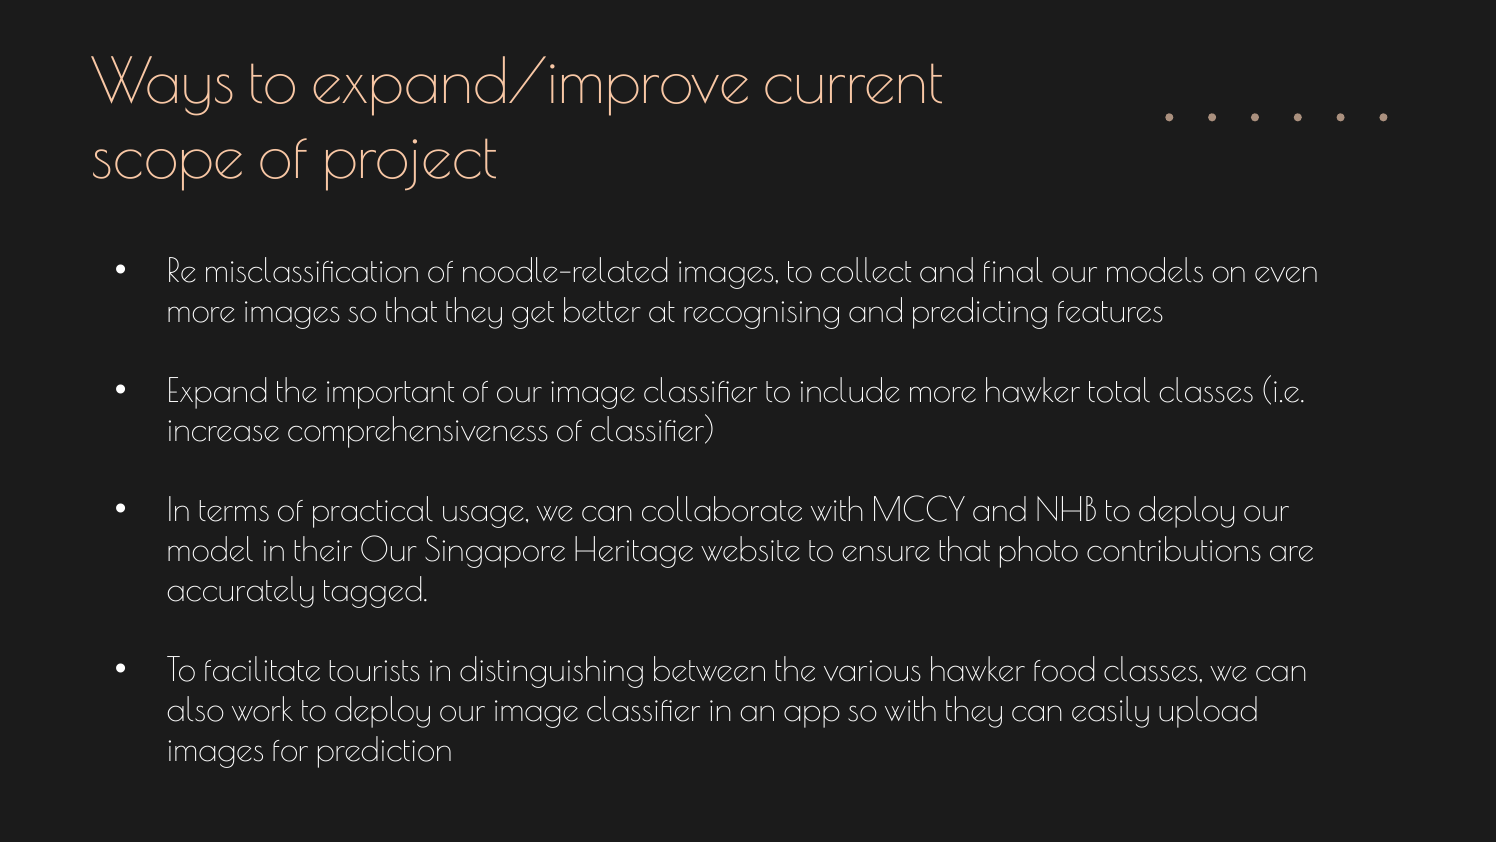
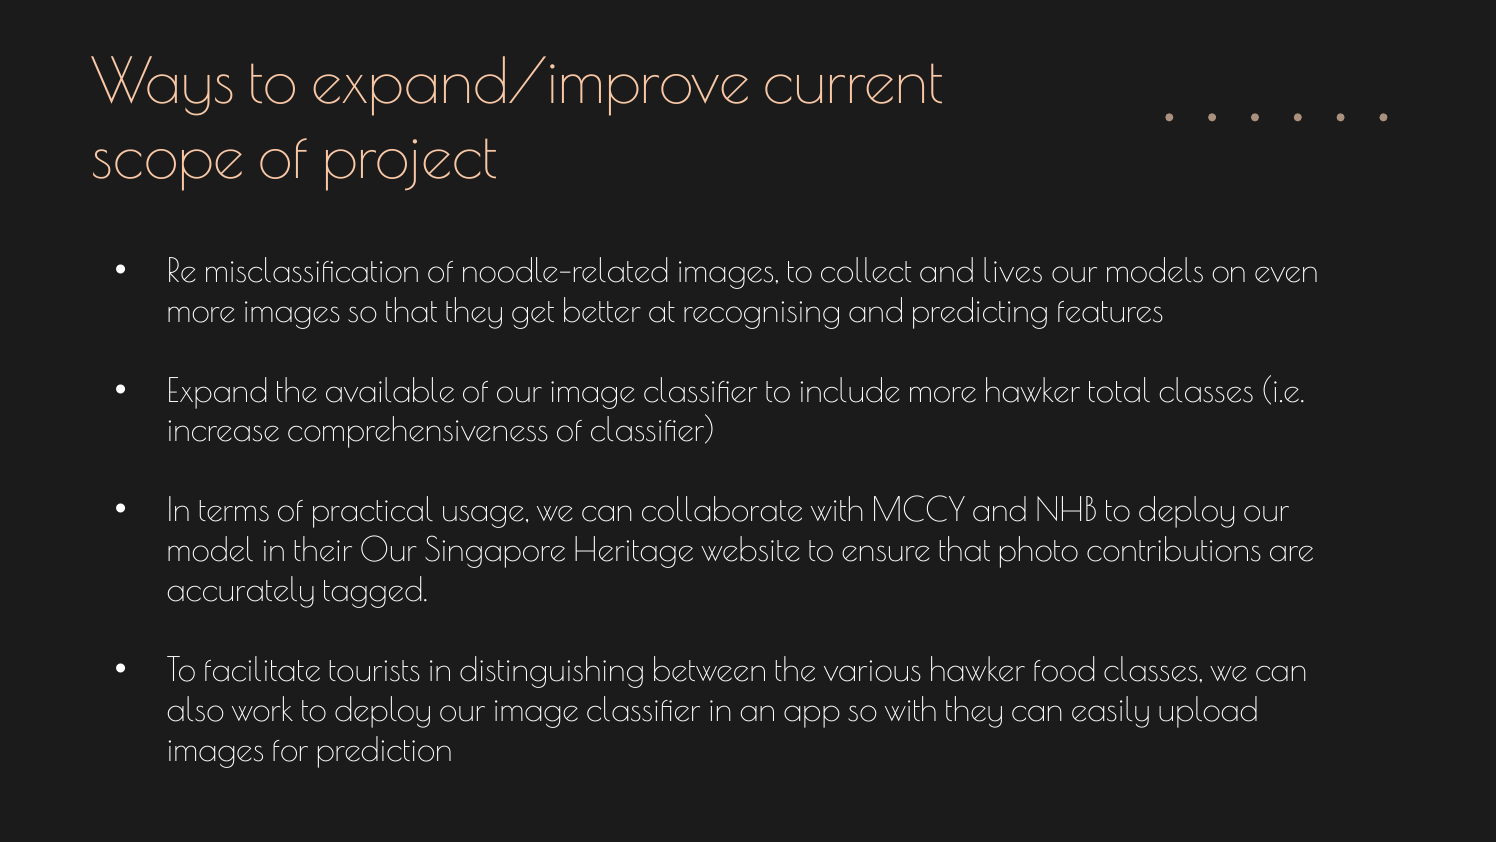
final: final -> lives (1013, 271)
important: important -> available (390, 391)
